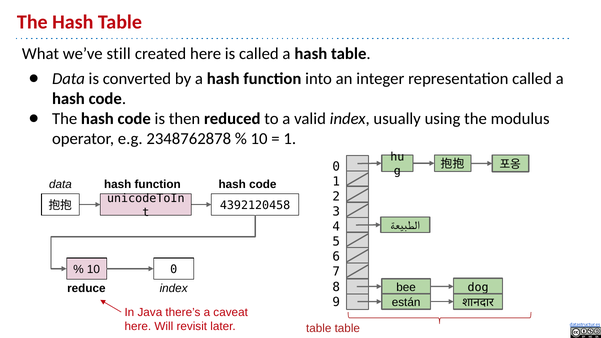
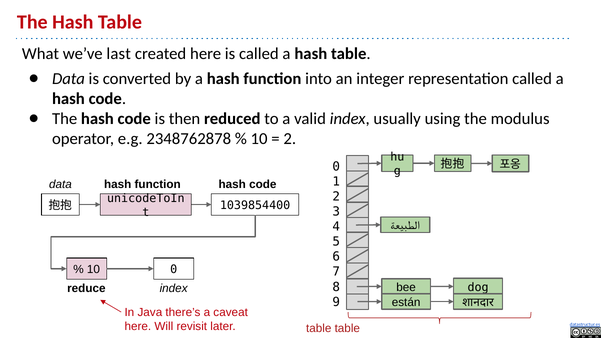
still: still -> last (119, 54)
1: 1 -> 2 (290, 139)
4392120458: 4392120458 -> 1039854400 (255, 205)
